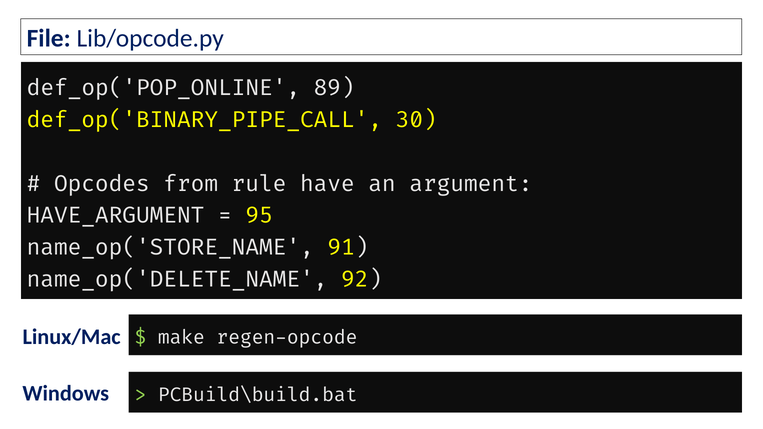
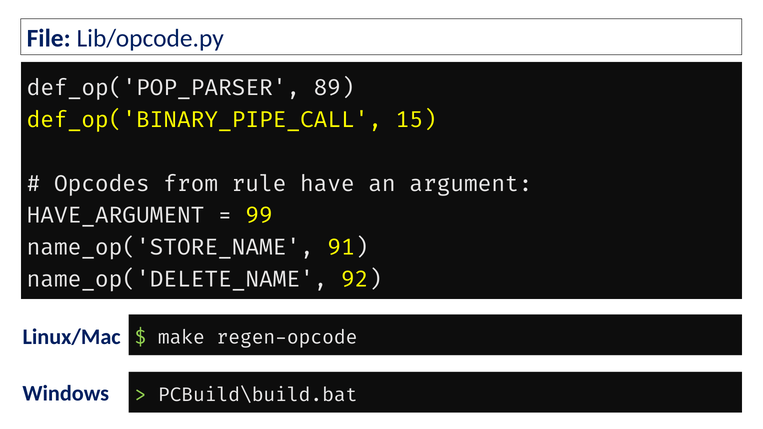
def_op('POP_ONLINE: def_op('POP_ONLINE -> def_op('POP_PARSER (163, 88)
30: 30 -> 15 (416, 120)
95: 95 -> 99 (259, 216)
